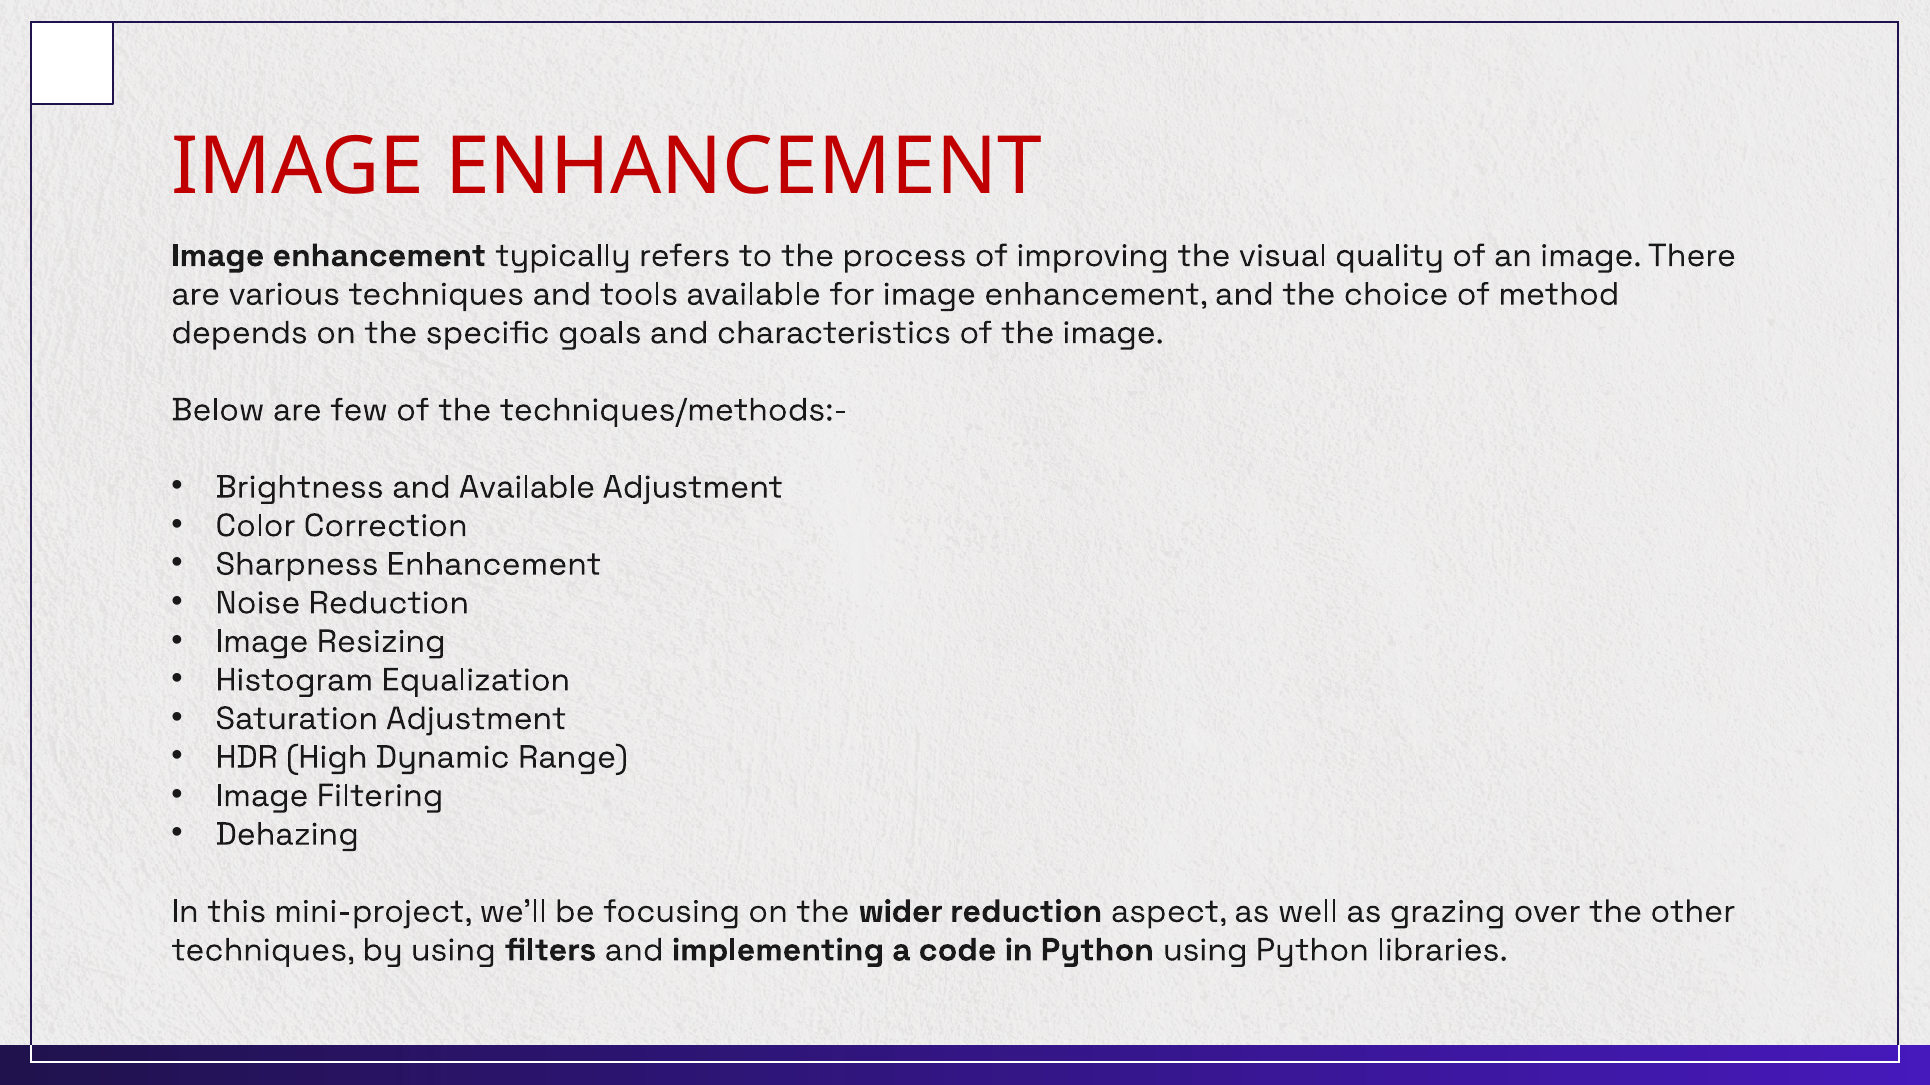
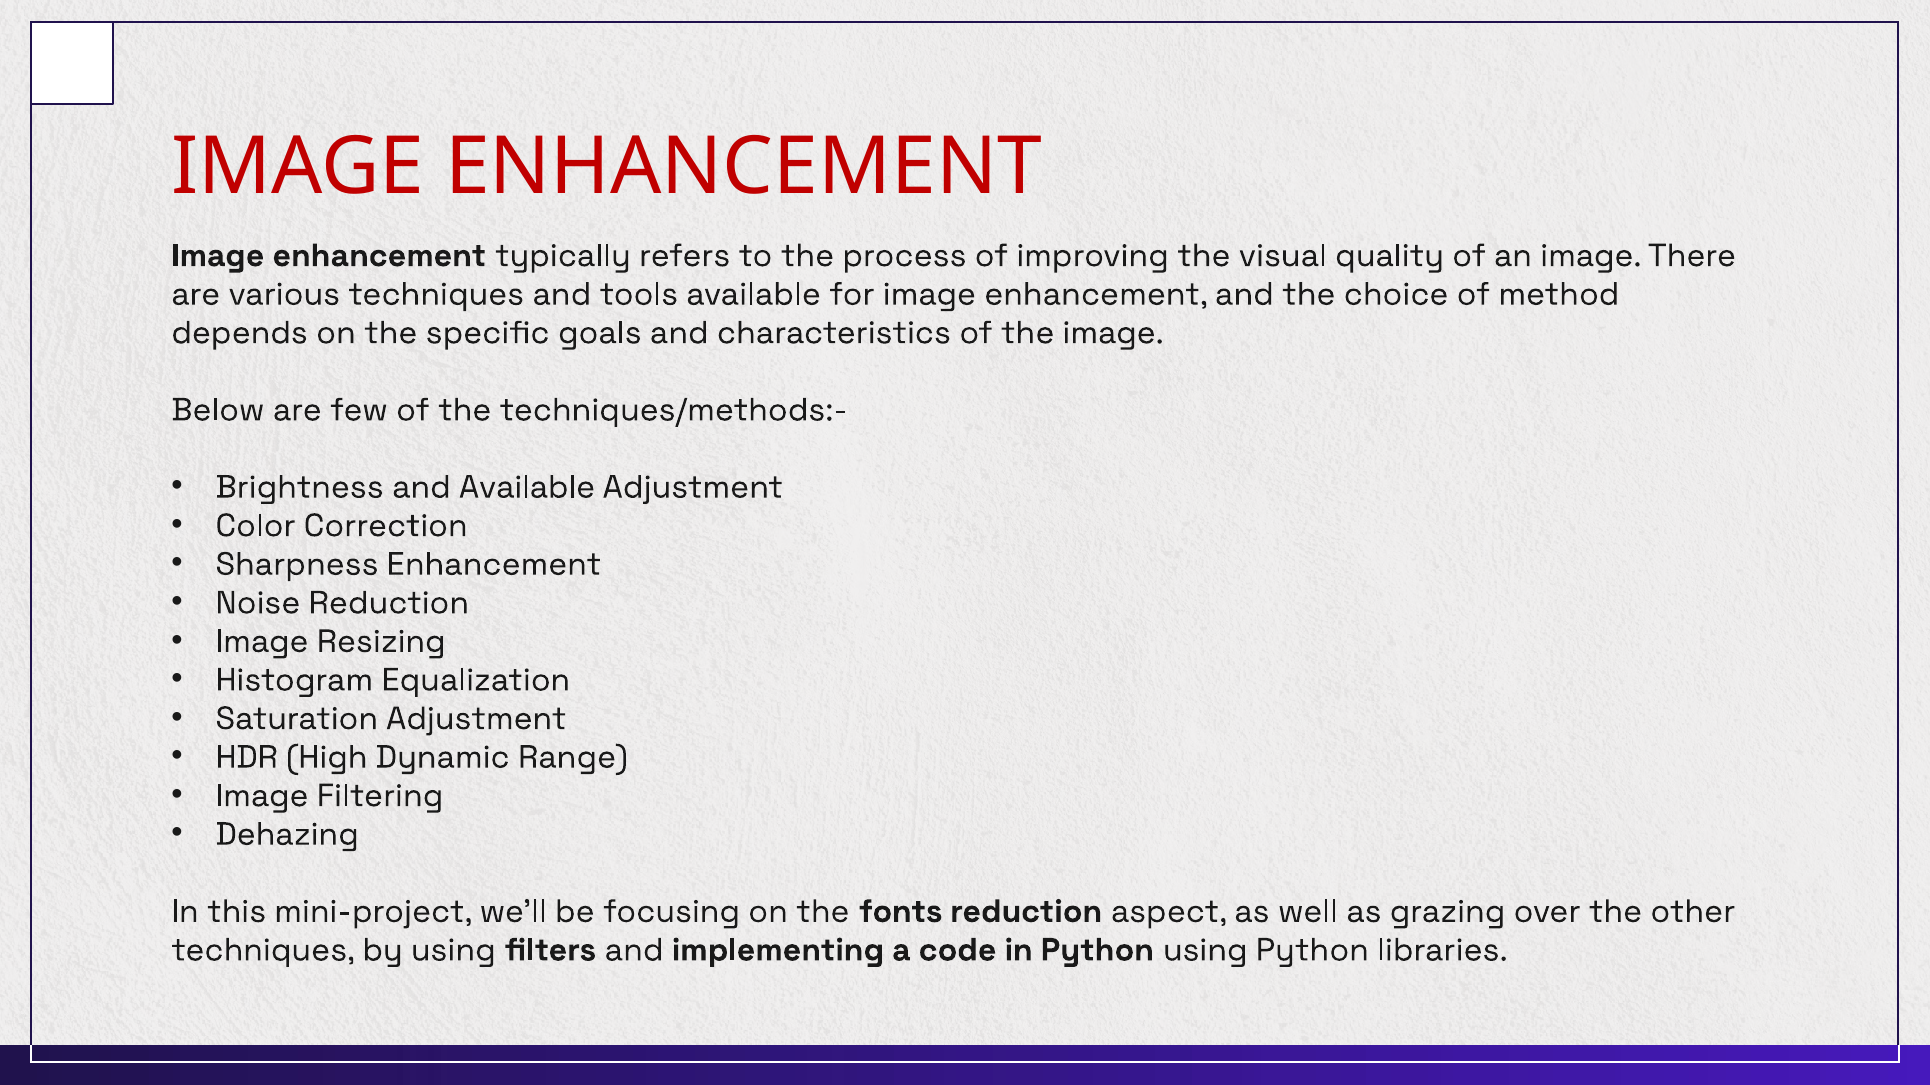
wider: wider -> fonts (901, 912)
